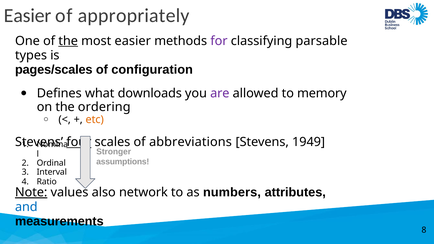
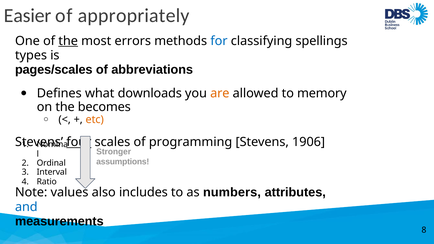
most easier: easier -> errors (133, 41)
for colour: purple -> blue (219, 41)
parsable: parsable -> spellings (322, 41)
configuration: configuration -> abbreviations (152, 70)
are colour: purple -> orange (220, 93)
ordering: ordering -> becomes (104, 107)
abbreviations: abbreviations -> programming (191, 142)
1949: 1949 -> 1906 (309, 142)
Note underline: present -> none (31, 193)
network: network -> includes (143, 193)
